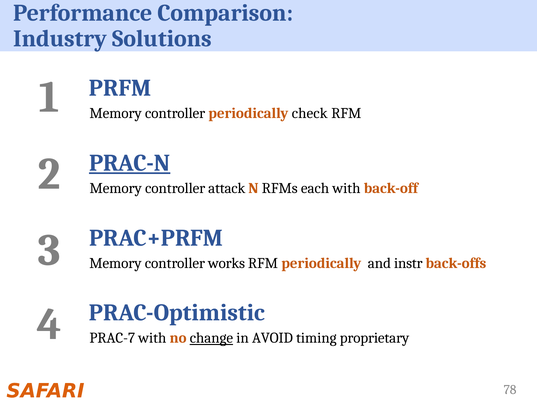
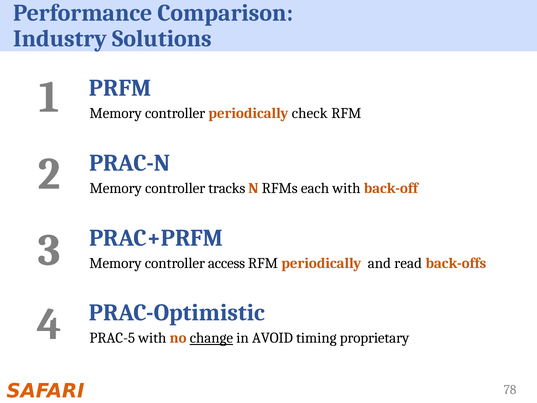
PRAC-N underline: present -> none (130, 163)
attack: attack -> tracks (227, 188)
works: works -> access (227, 263)
instr: instr -> read (408, 263)
PRAC-7: PRAC-7 -> PRAC-5 (112, 338)
